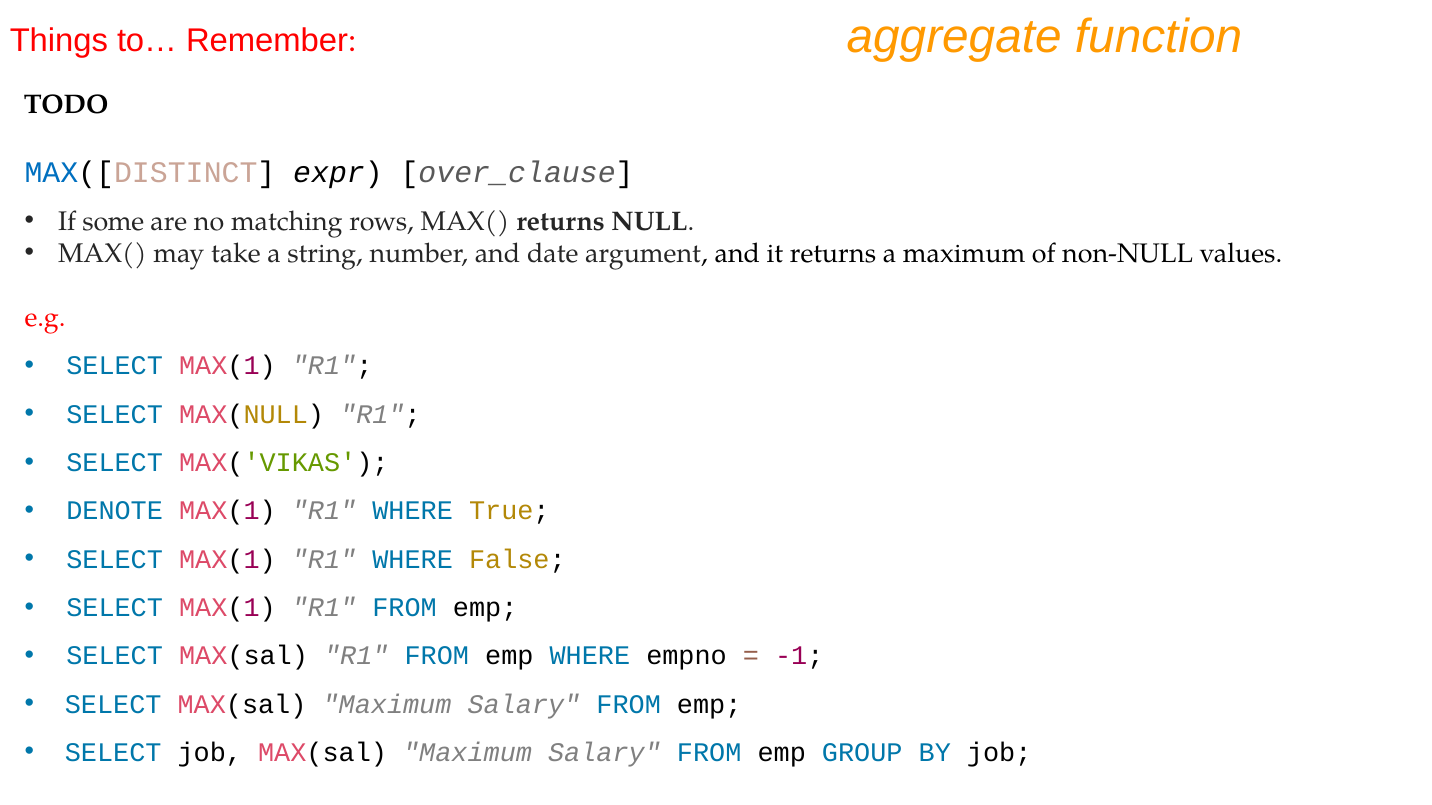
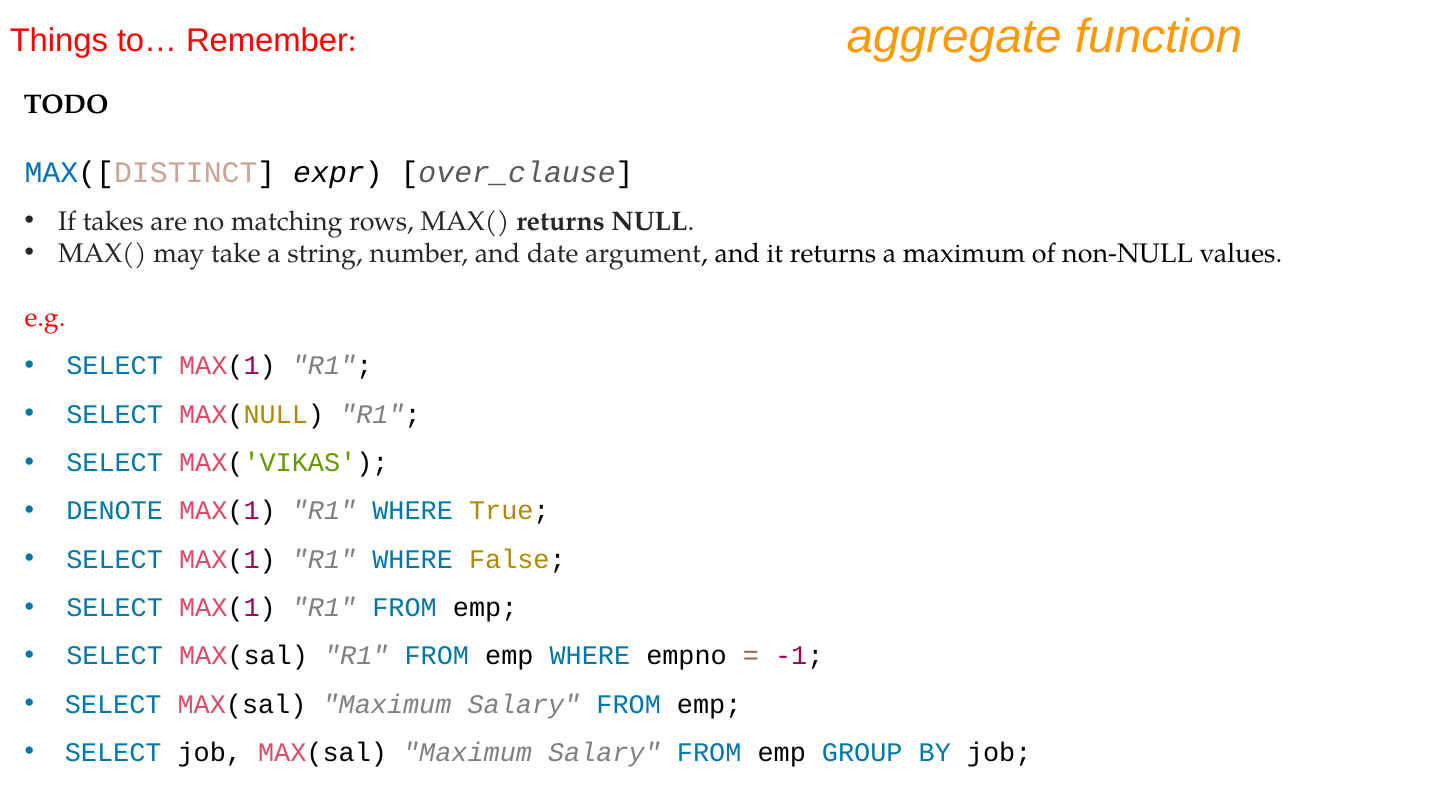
some: some -> takes (113, 221)
